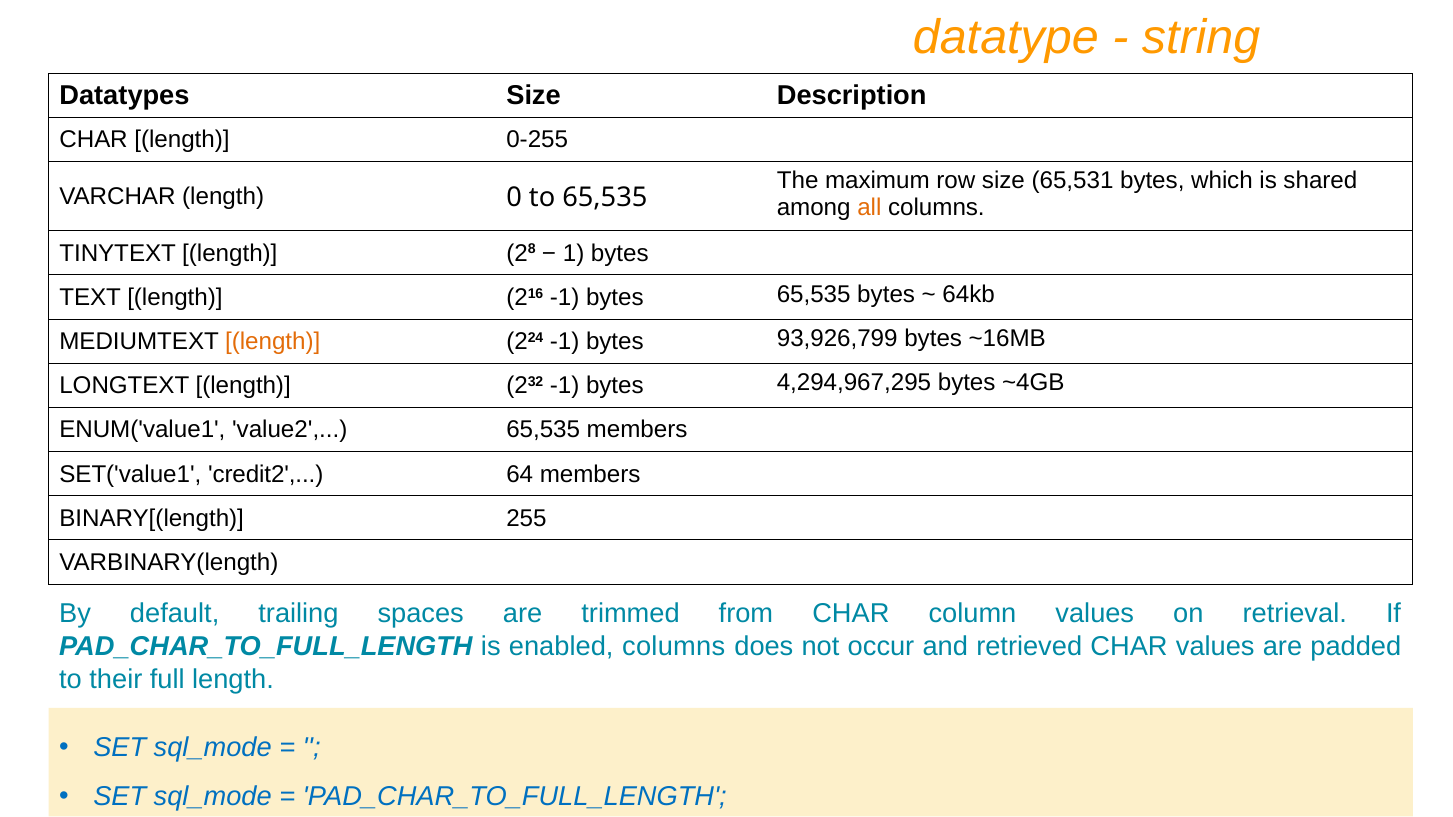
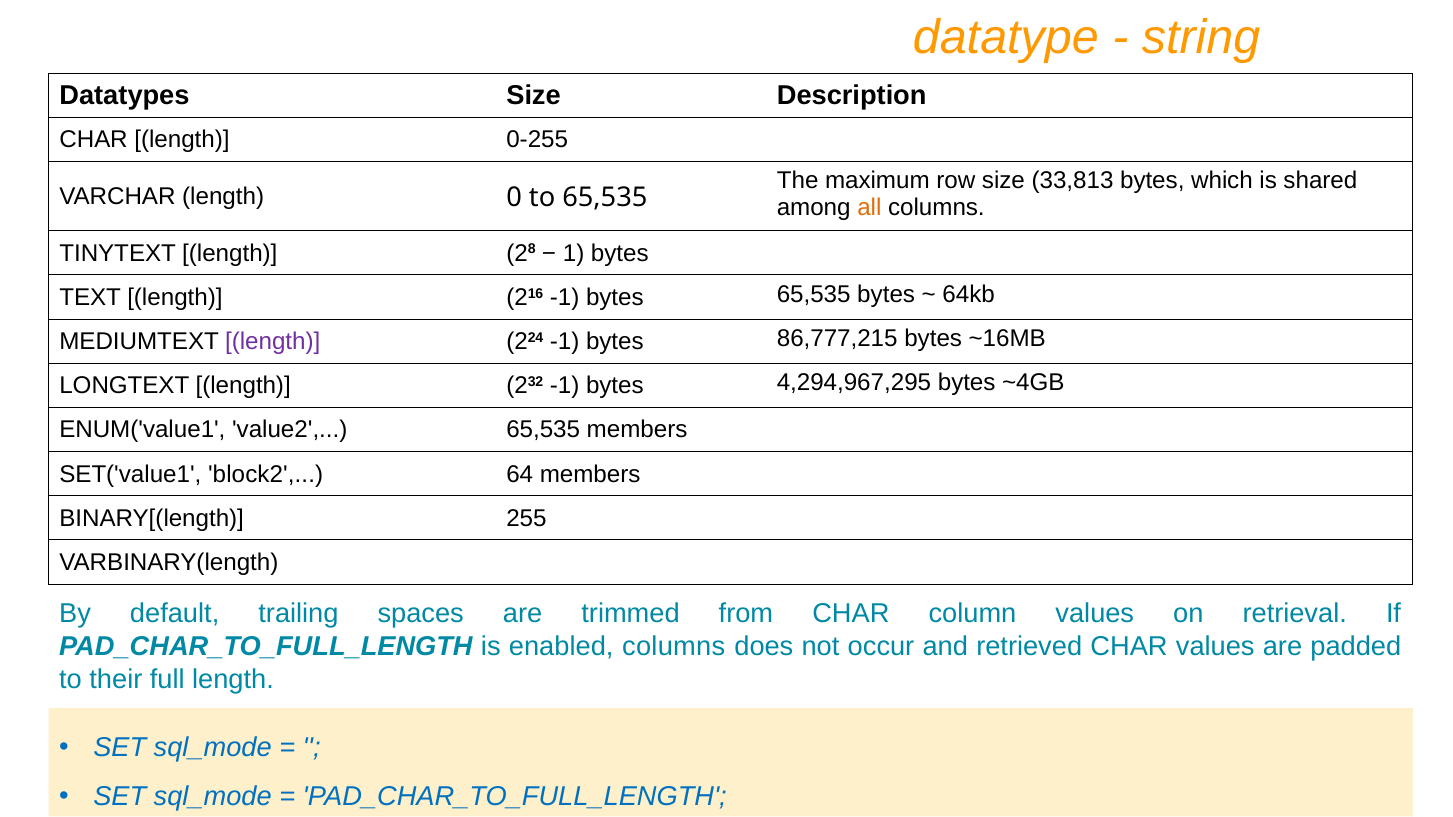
65,531: 65,531 -> 33,813 (1073, 181)
length colour: orange -> purple (273, 342)
93,926,799: 93,926,799 -> 86,777,215 (837, 338)
credit2: credit2 -> block2 (266, 474)
